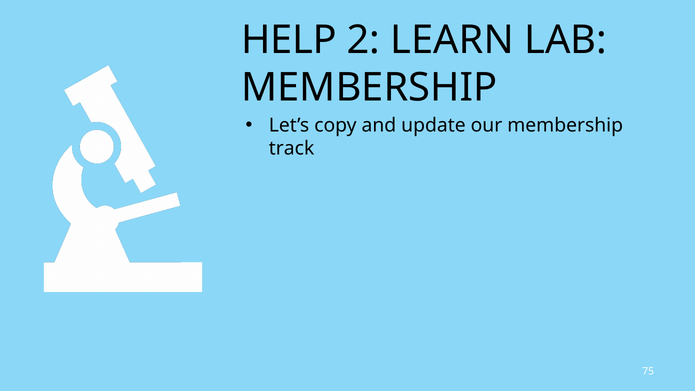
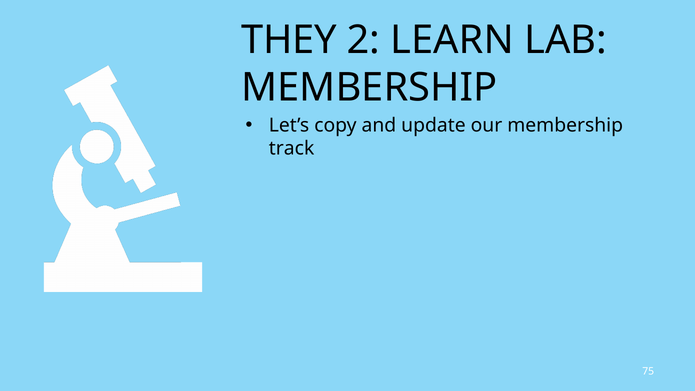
HELP: HELP -> THEY (289, 40)
